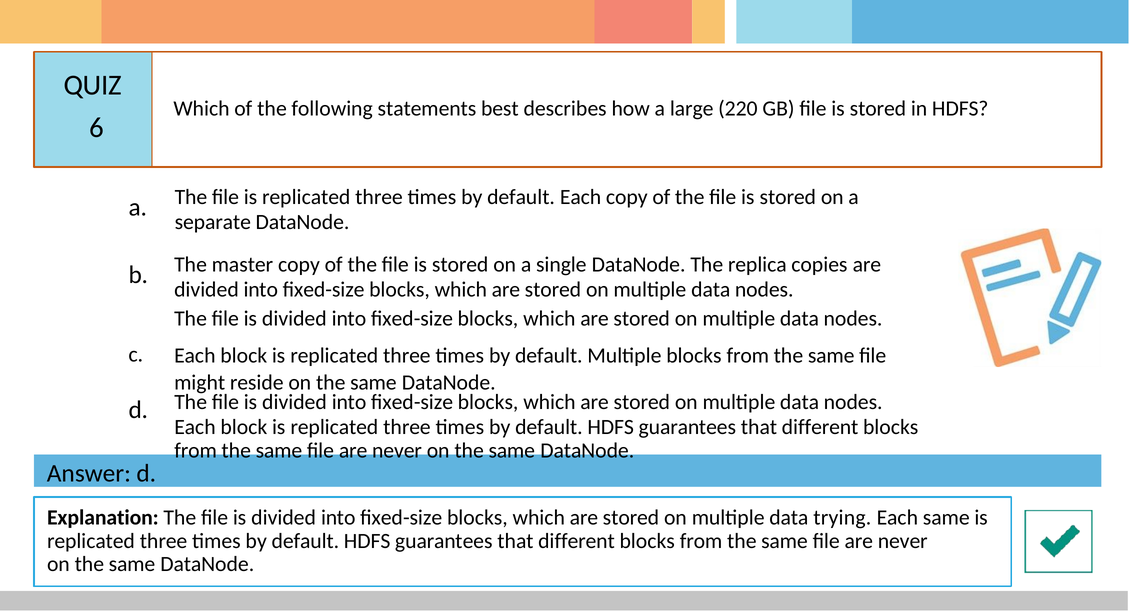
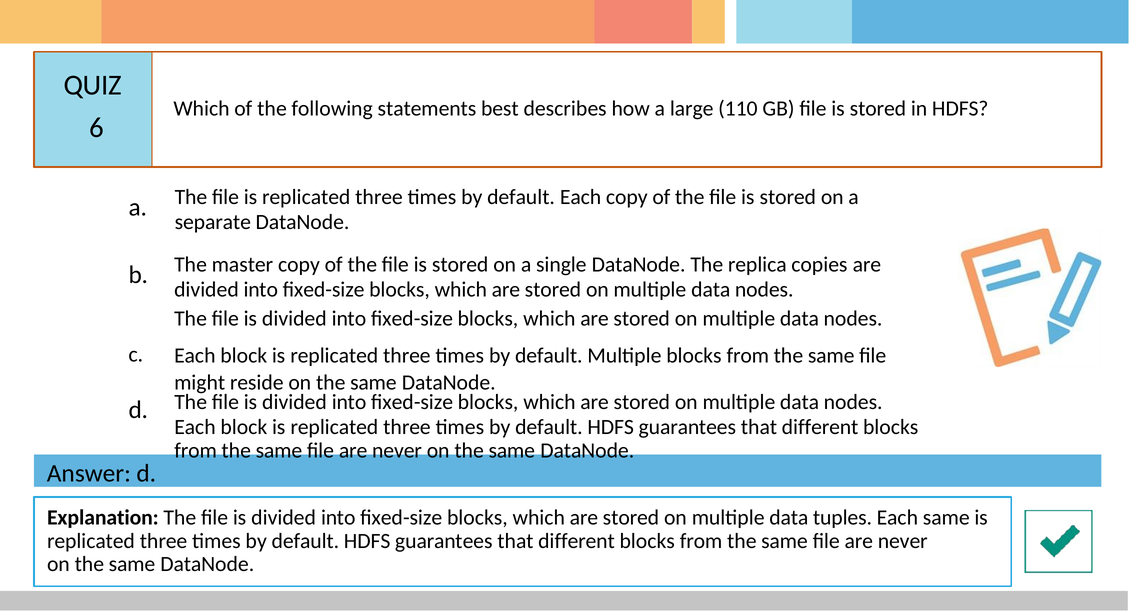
220: 220 -> 110 (738, 109)
trying: trying -> tuples (842, 518)
